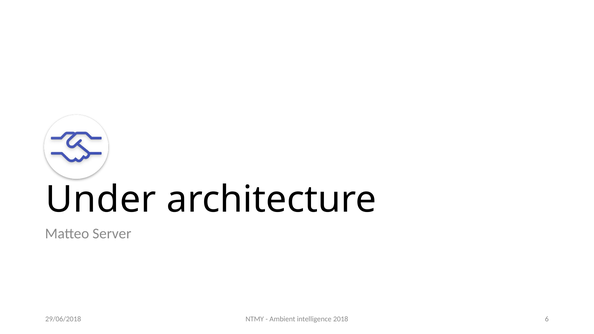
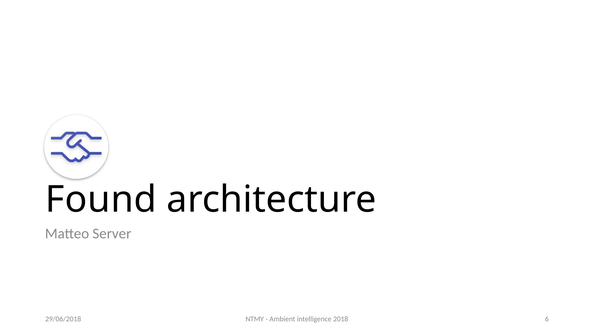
Under: Under -> Found (101, 200)
